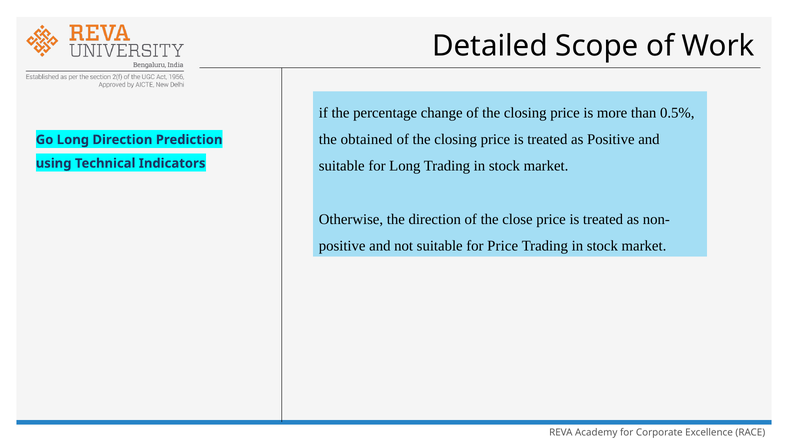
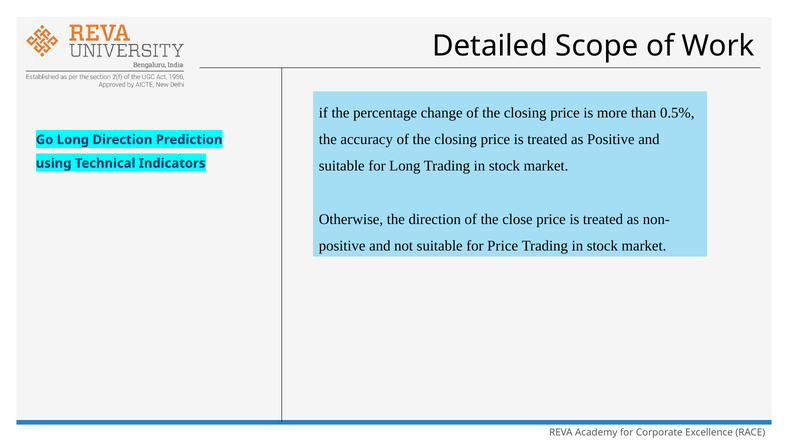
obtained: obtained -> accuracy (367, 140)
